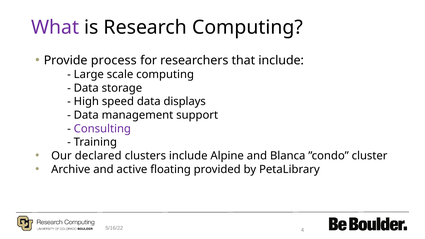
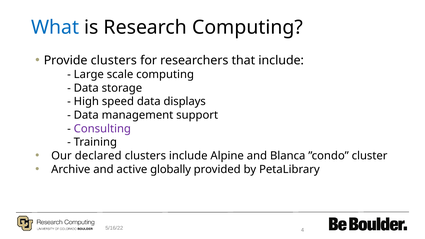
What colour: purple -> blue (55, 27)
Provide process: process -> clusters (114, 60)
floating: floating -> globally (171, 169)
